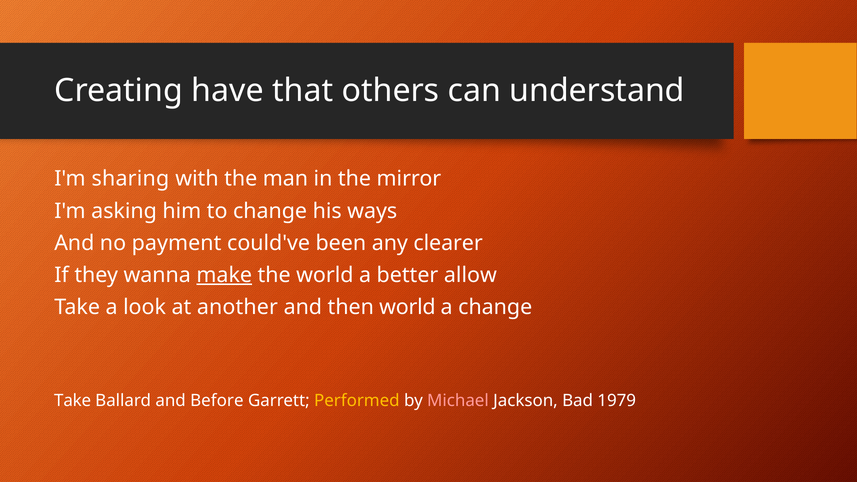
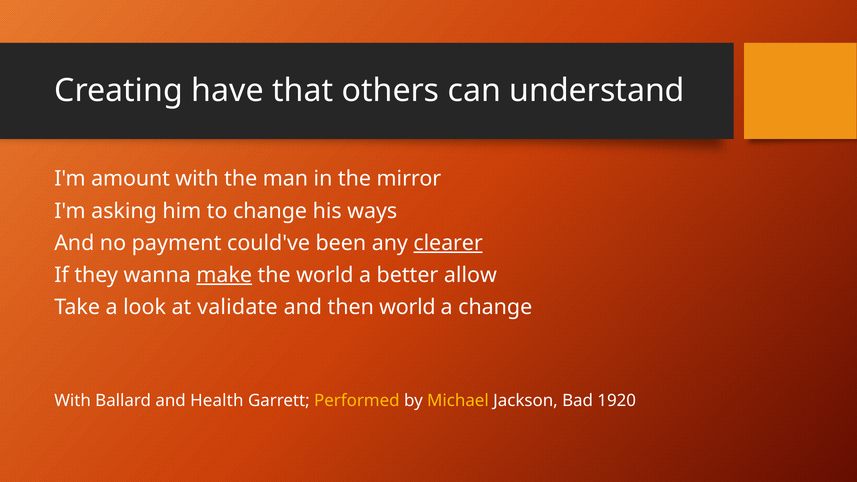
sharing: sharing -> amount (131, 179)
clearer underline: none -> present (448, 243)
another: another -> validate (237, 307)
Take: Take -> With (73, 401)
Before: Before -> Health (217, 401)
Michael colour: pink -> yellow (458, 401)
1979: 1979 -> 1920 (617, 401)
